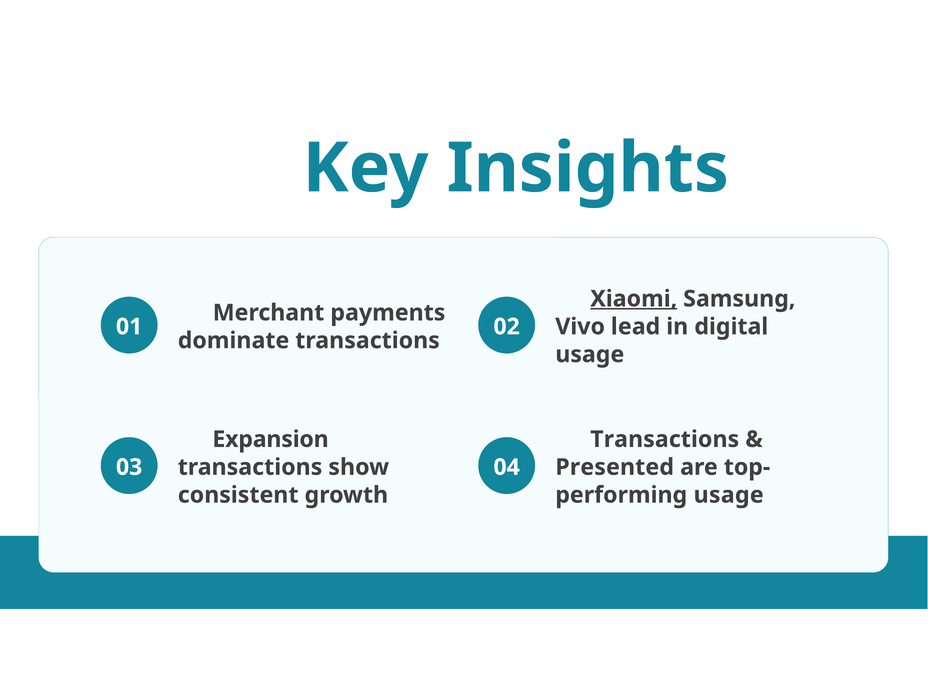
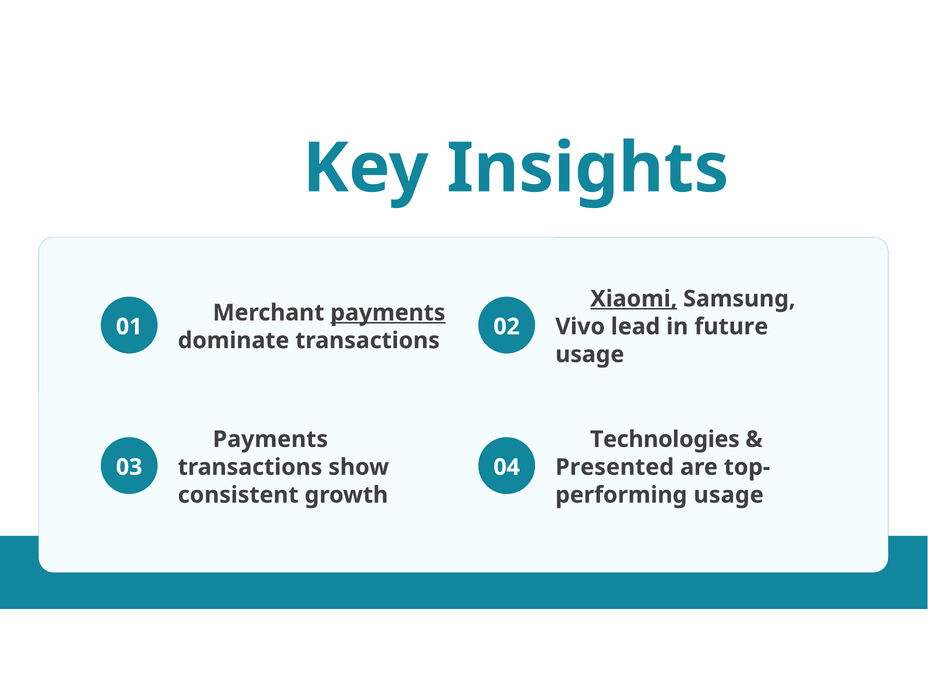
payments underline: none -> present (388, 313)
digital: digital -> future (731, 327)
Expansion: Expansion -> Payments (270, 439)
Transactions: Transactions -> Technologies (665, 439)
